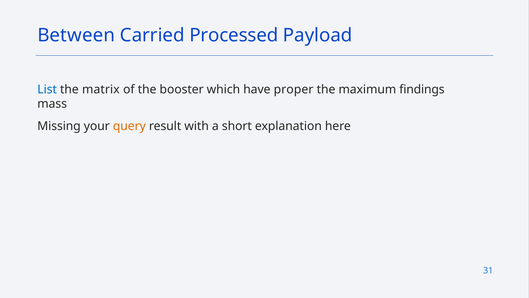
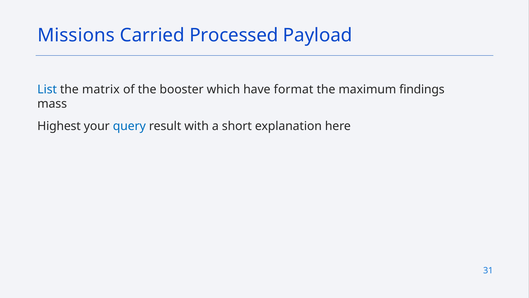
Between: Between -> Missions (76, 35)
proper: proper -> format (294, 89)
Missing: Missing -> Highest (59, 126)
query colour: orange -> blue (129, 126)
